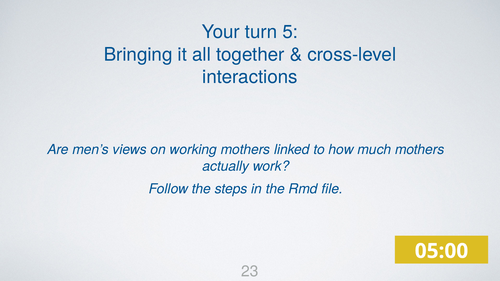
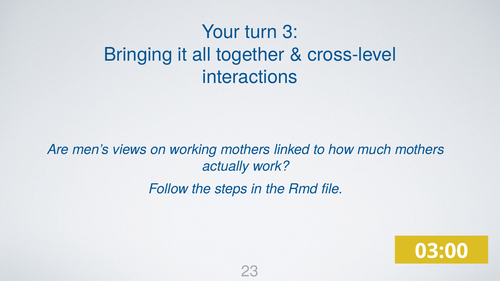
5: 5 -> 3 (290, 32)
05:00: 05:00 -> 03:00 (441, 251)
